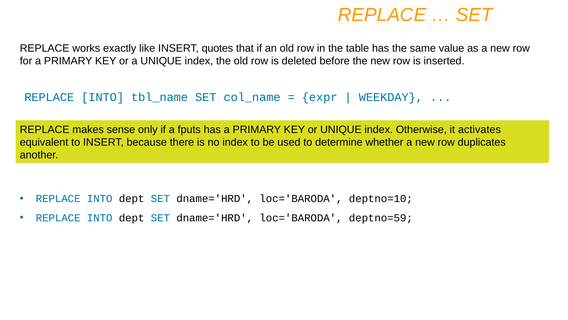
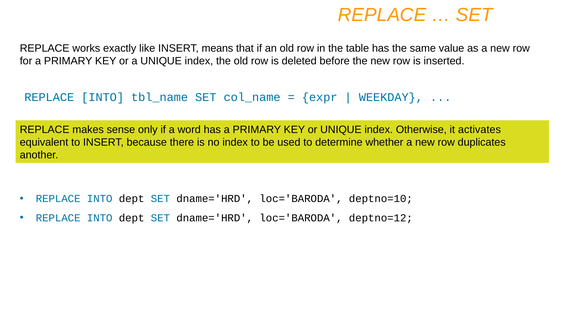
quotes: quotes -> means (217, 48)
fputs: fputs -> word (189, 129)
deptno=59: deptno=59 -> deptno=12 (381, 218)
